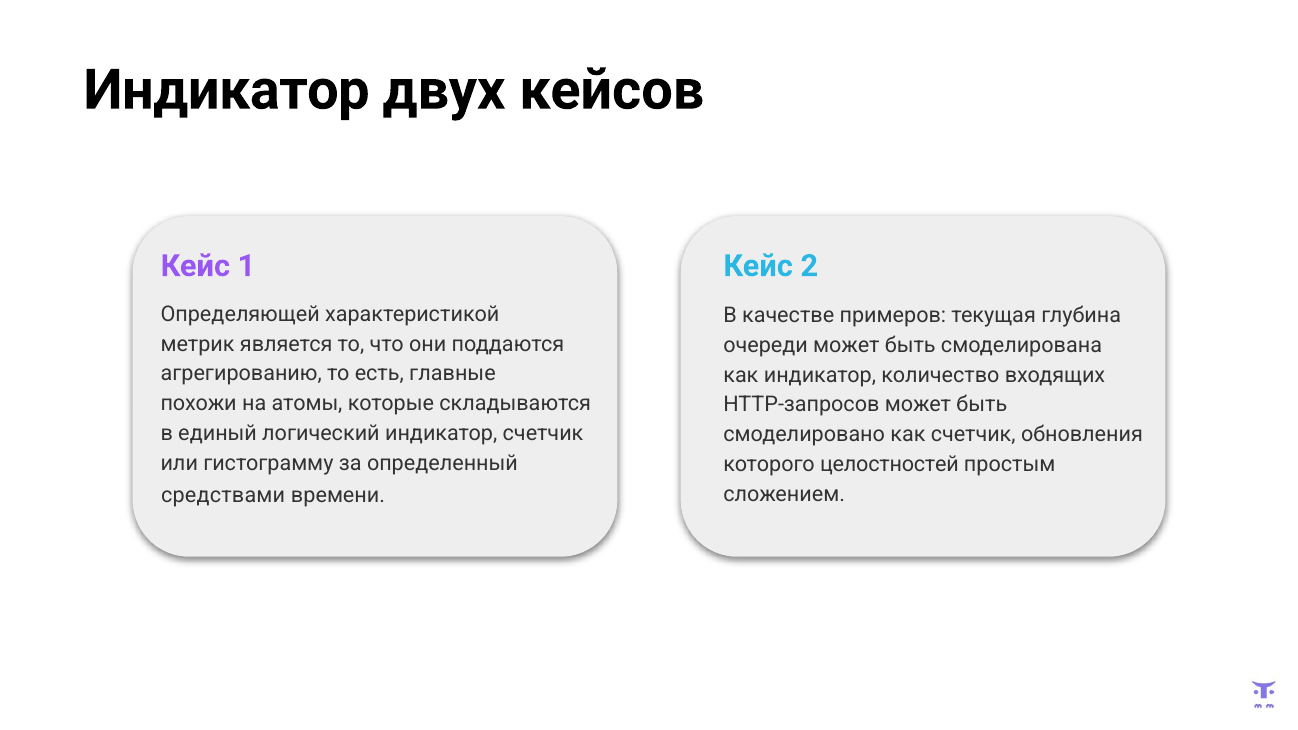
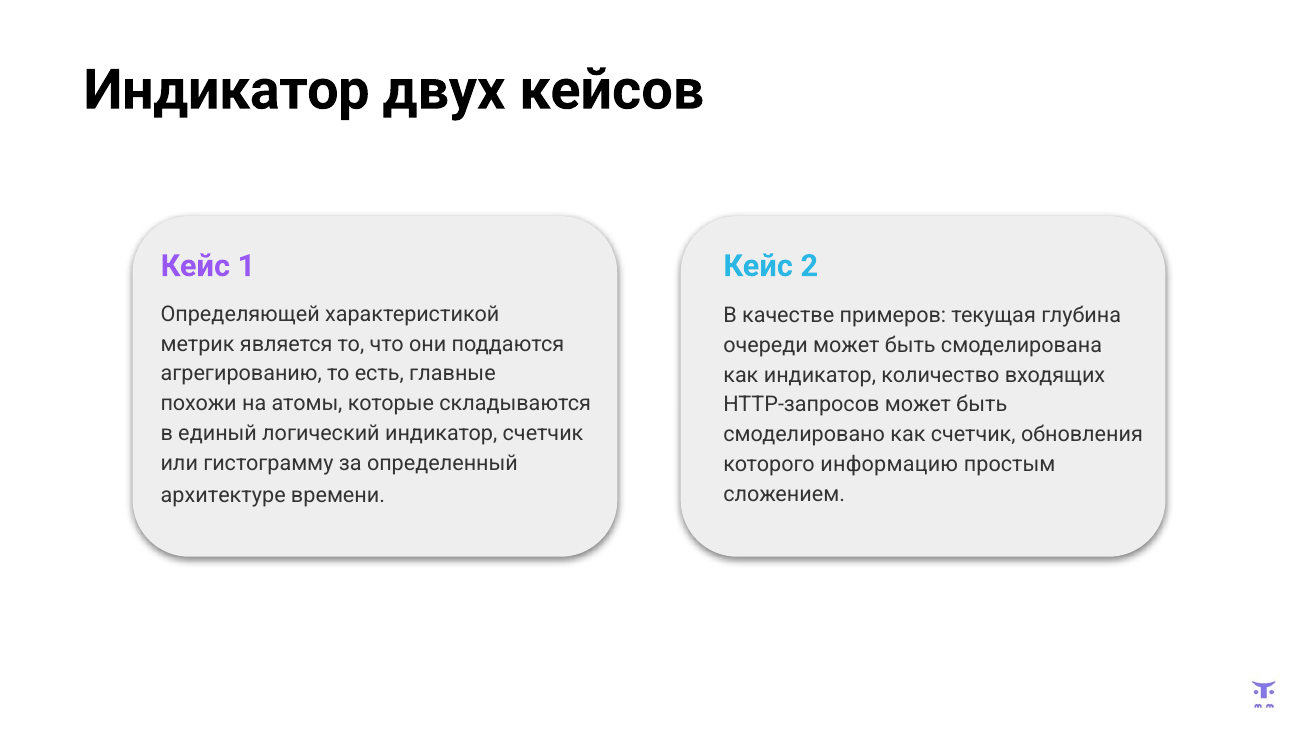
целостностей: целостностей -> информацию (889, 464)
средствами: средствами -> архитектуре (223, 495)
